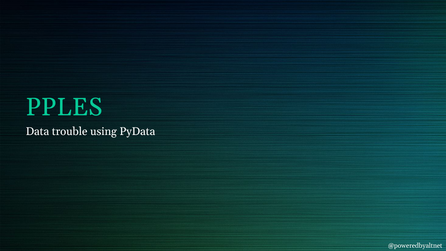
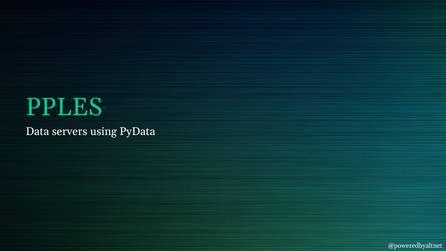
trouble: trouble -> servers (70, 132)
